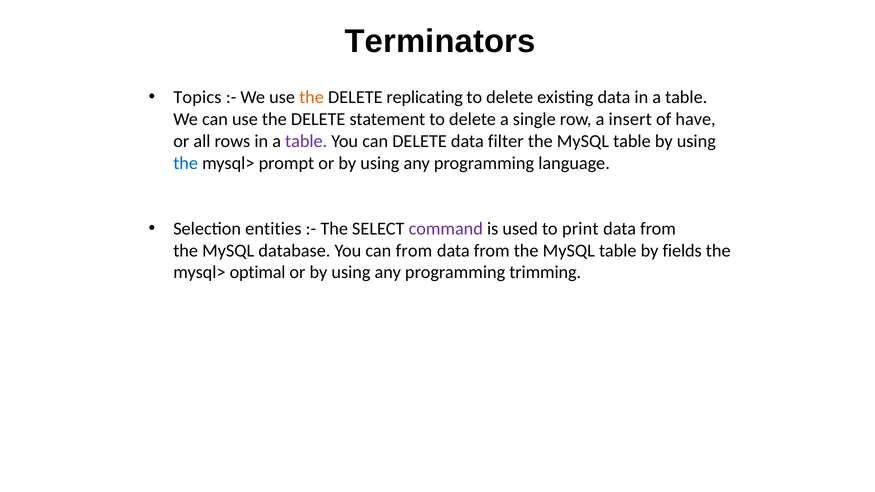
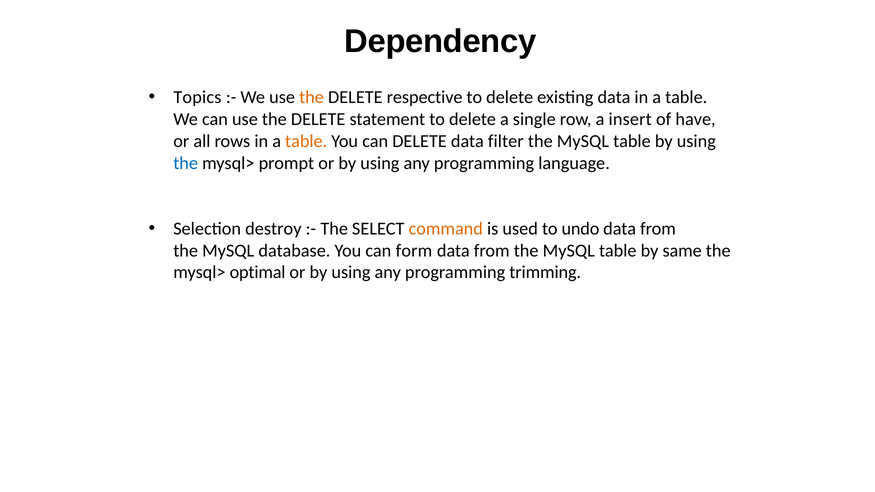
Terminators: Terminators -> Dependency (440, 42)
replicating: replicating -> respective (425, 97)
table colour: purple -> orange (306, 141)
entities: entities -> destroy (273, 229)
command colour: purple -> orange (446, 229)
print: print -> undo (580, 229)
can from: from -> form (414, 251)
fields: fields -> same (682, 251)
